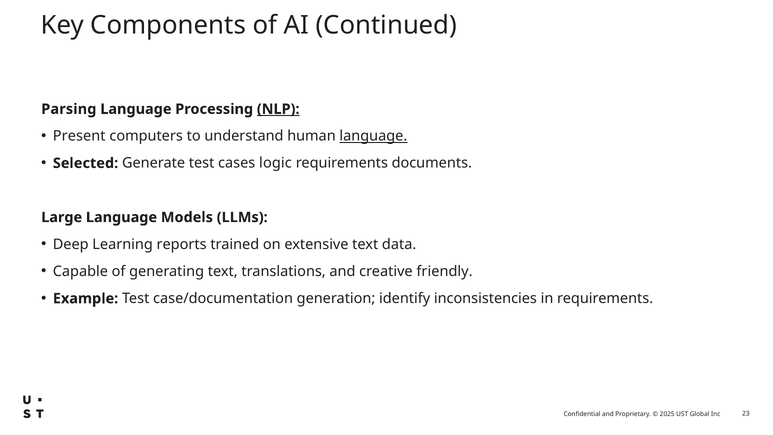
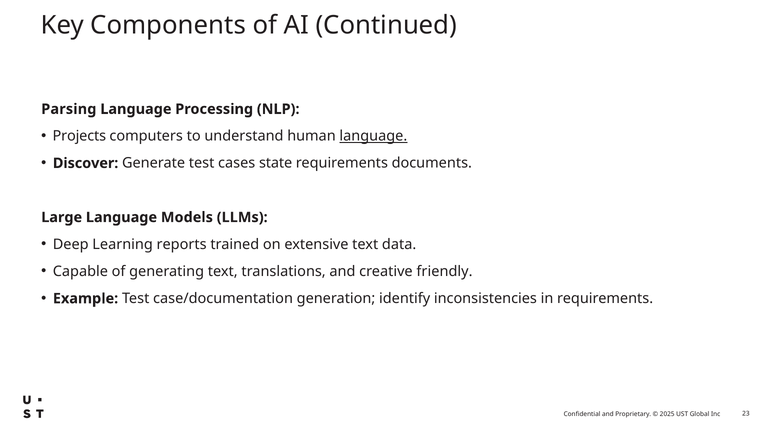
NLP underline: present -> none (278, 109)
Present: Present -> Projects (79, 136)
Selected: Selected -> Discover (86, 163)
logic: logic -> state (276, 163)
